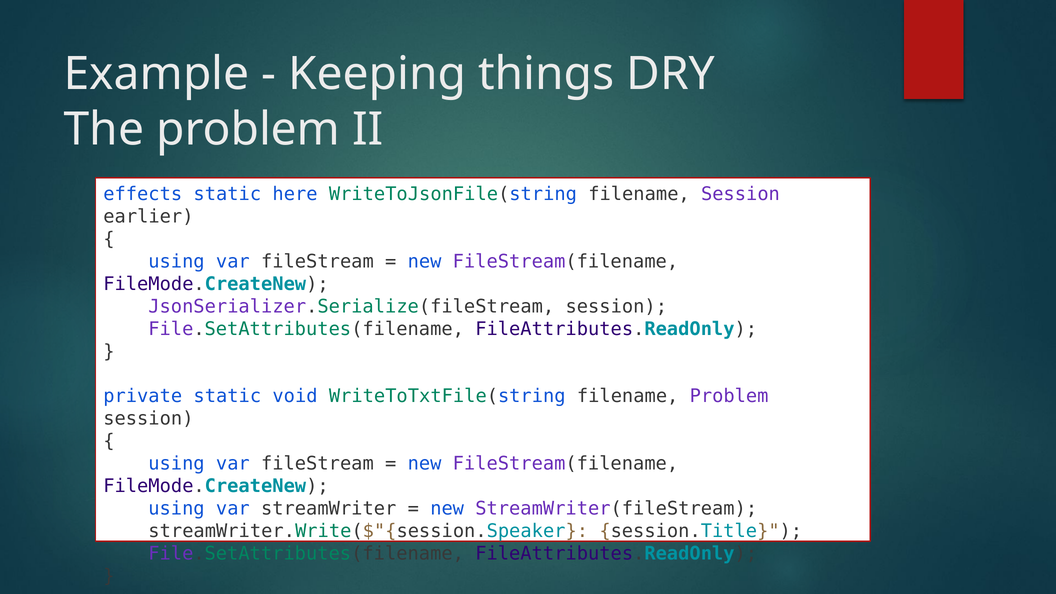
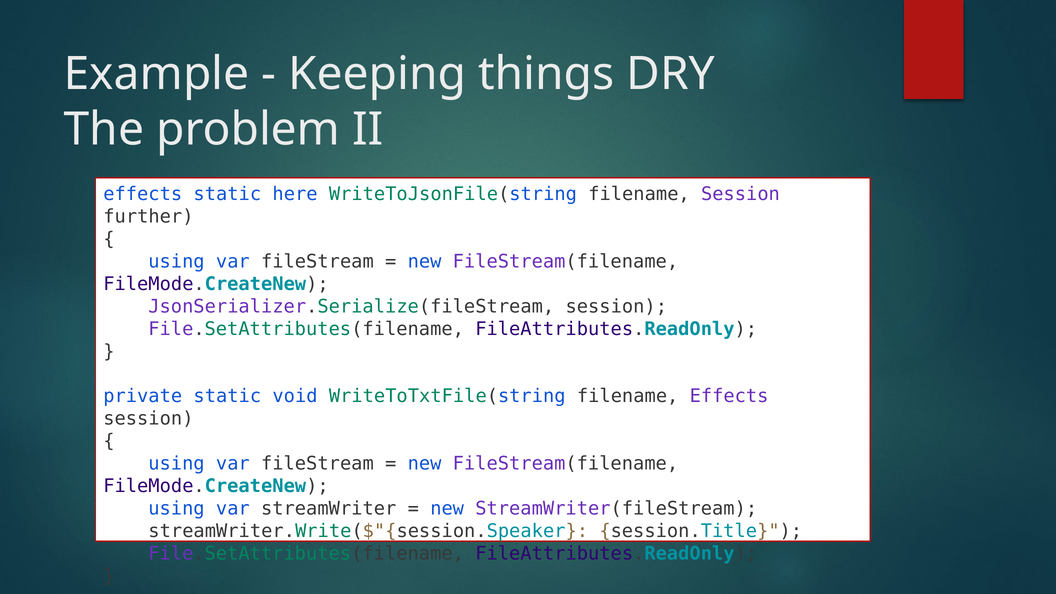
earlier: earlier -> further (148, 217)
filename Problem: Problem -> Effects (729, 396)
